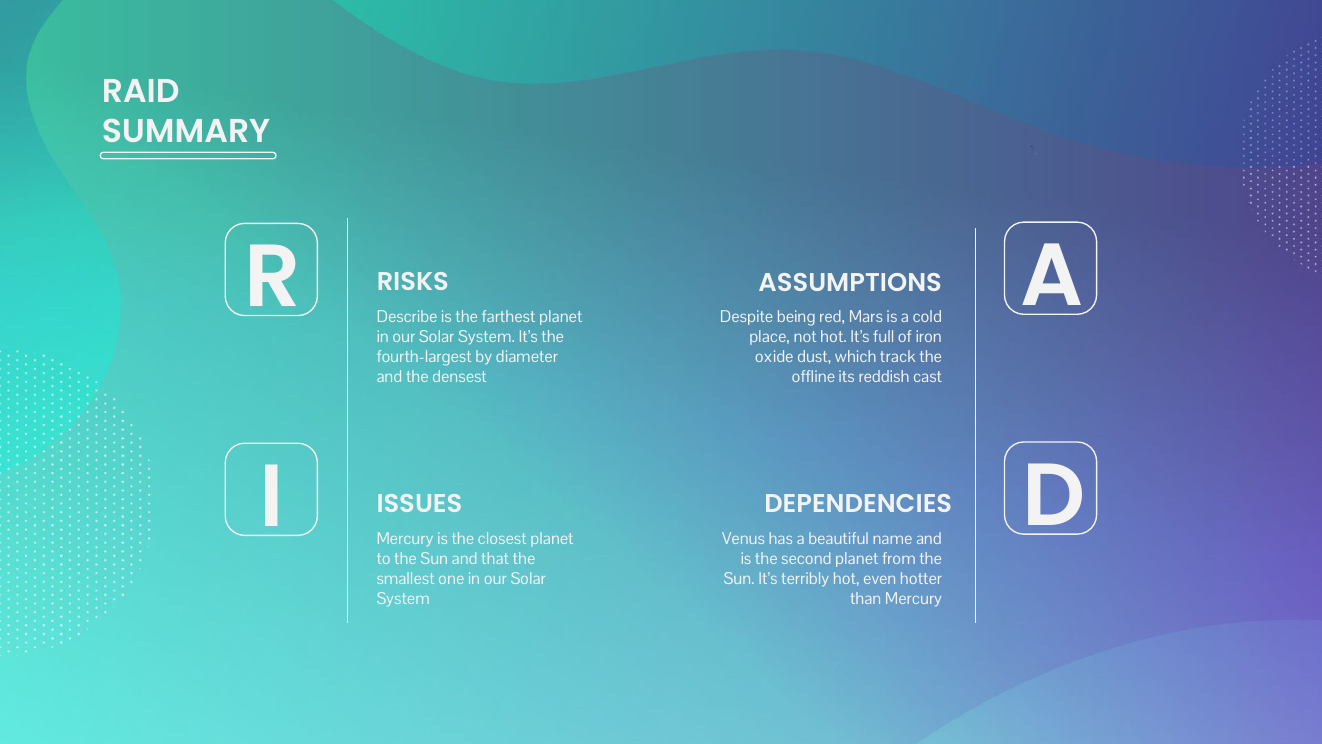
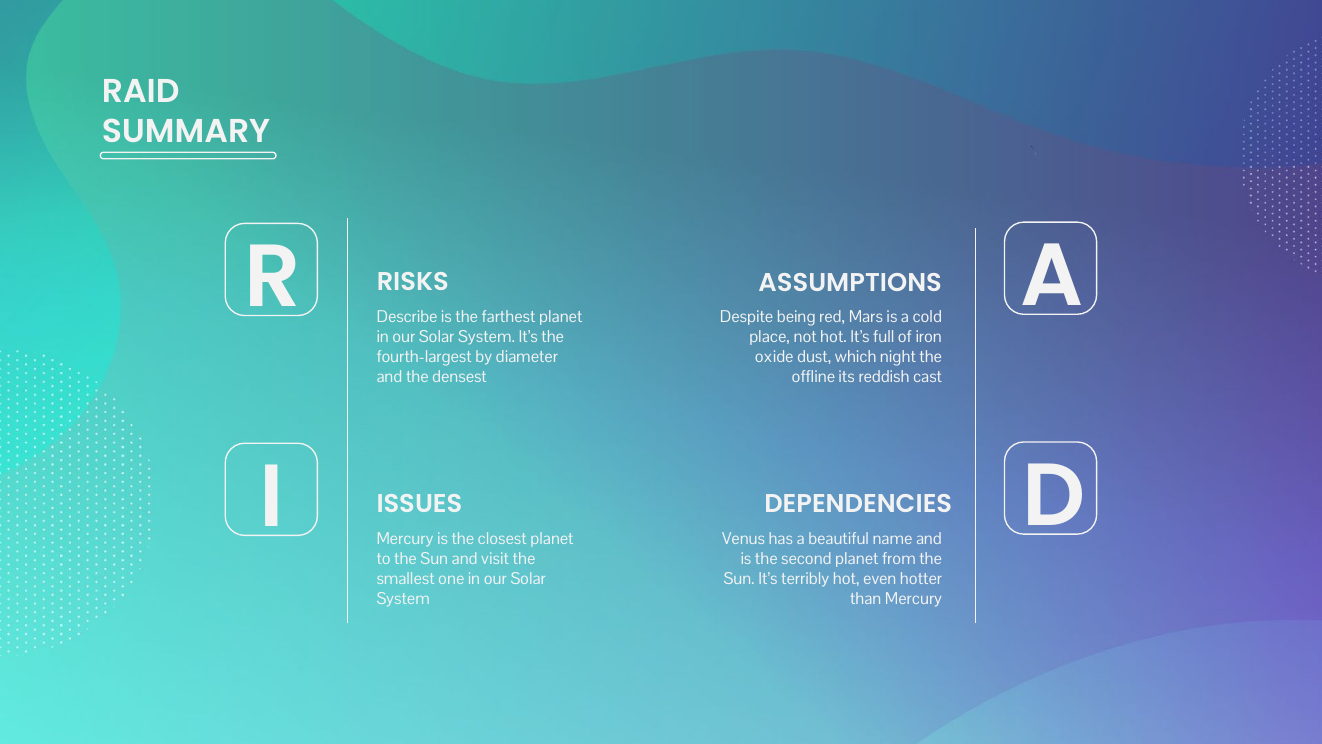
track: track -> night (898, 357)
that: that -> visit (495, 559)
